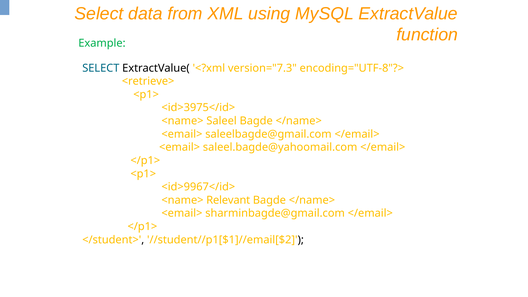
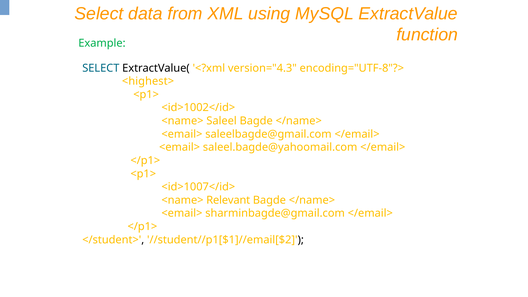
version="7.3: version="7.3 -> version="4.3 (262, 68)
<retrieve>: <retrieve> -> <highest> (148, 81)
<id>3975</id>: <id>3975</id> -> <id>1002</id> (198, 108)
<id>9967</id>: <id>9967</id> -> <id>1007</id> (198, 187)
